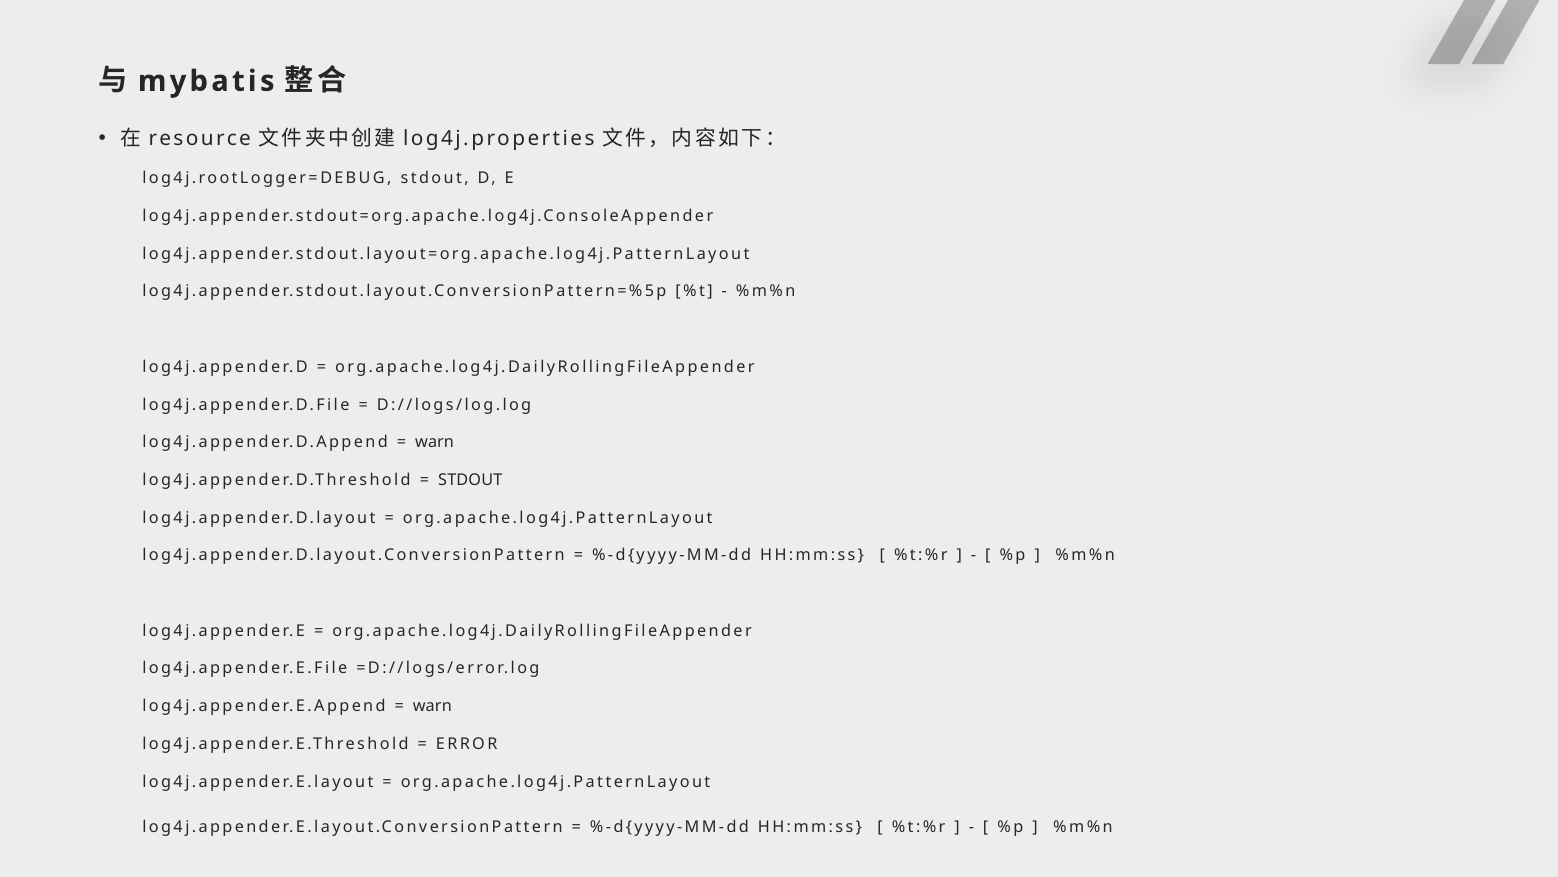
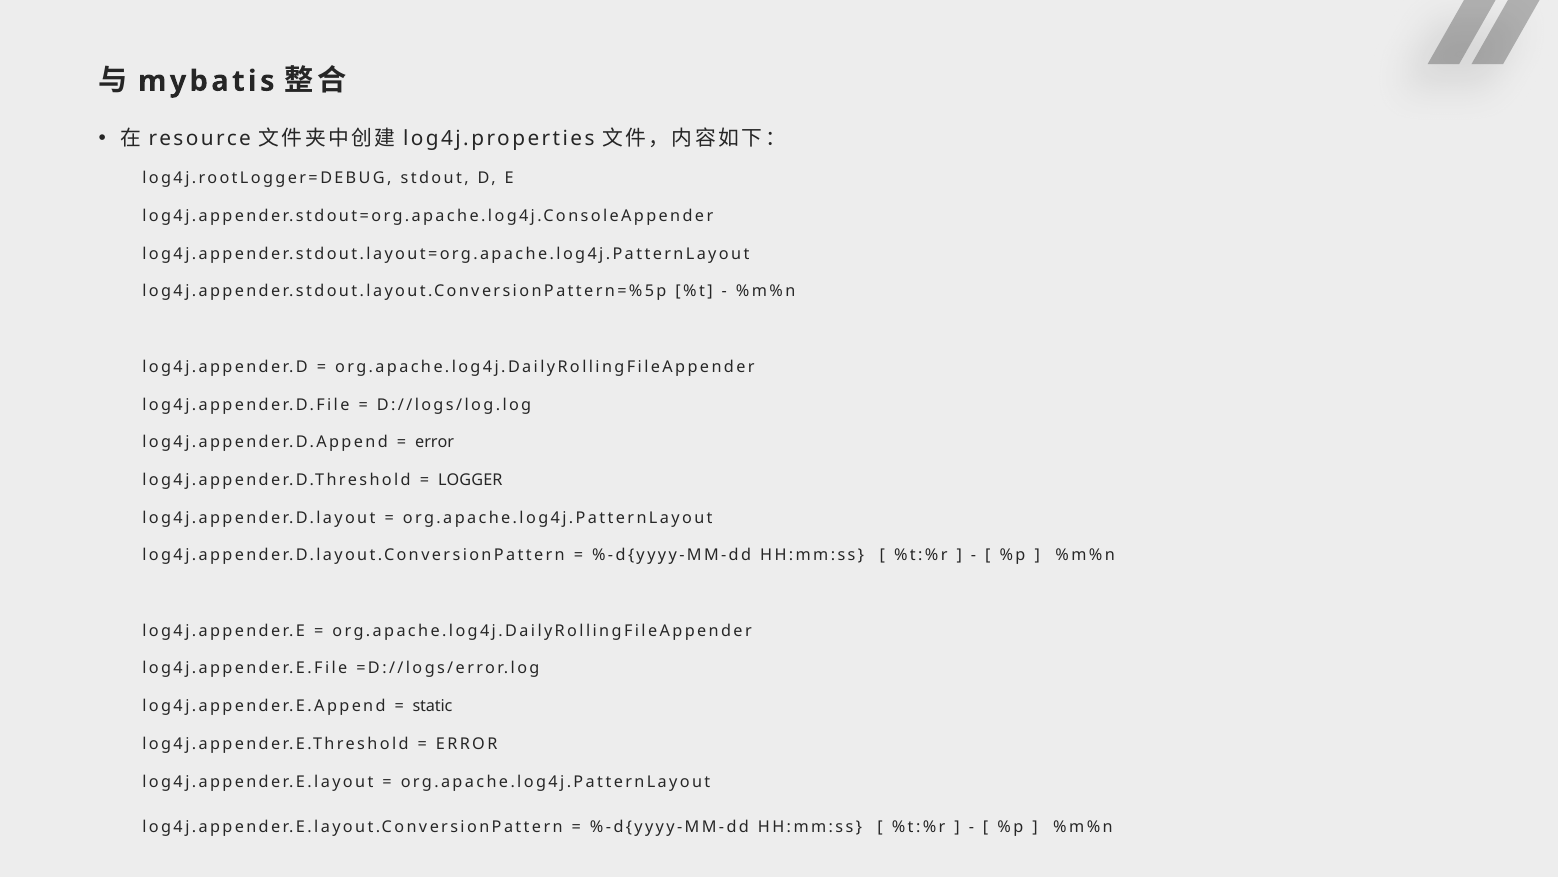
warn: warn -> error (435, 442)
STDOUT: STDOUT -> LOGGER (470, 480)
warn: warn -> static (432, 706)
